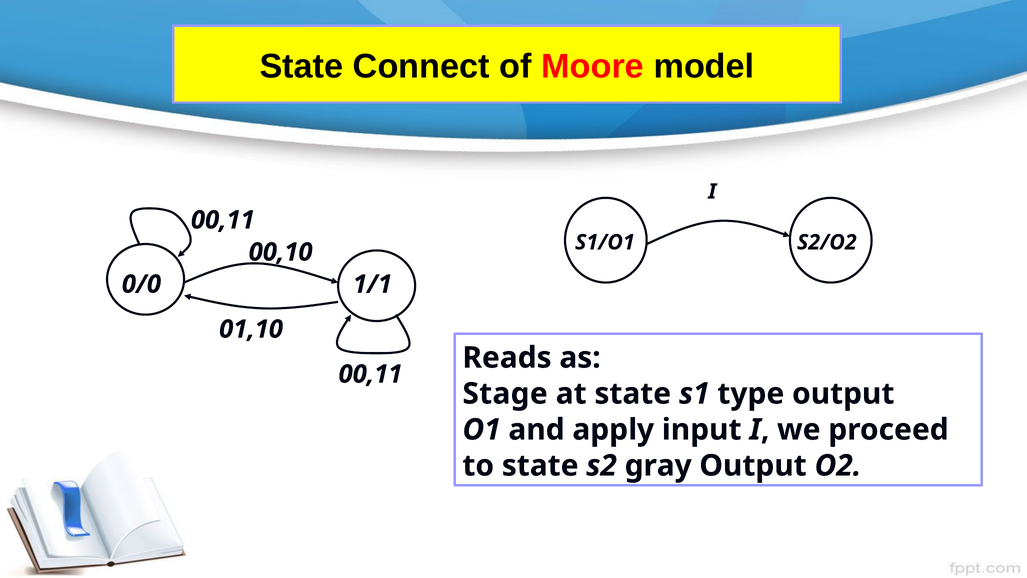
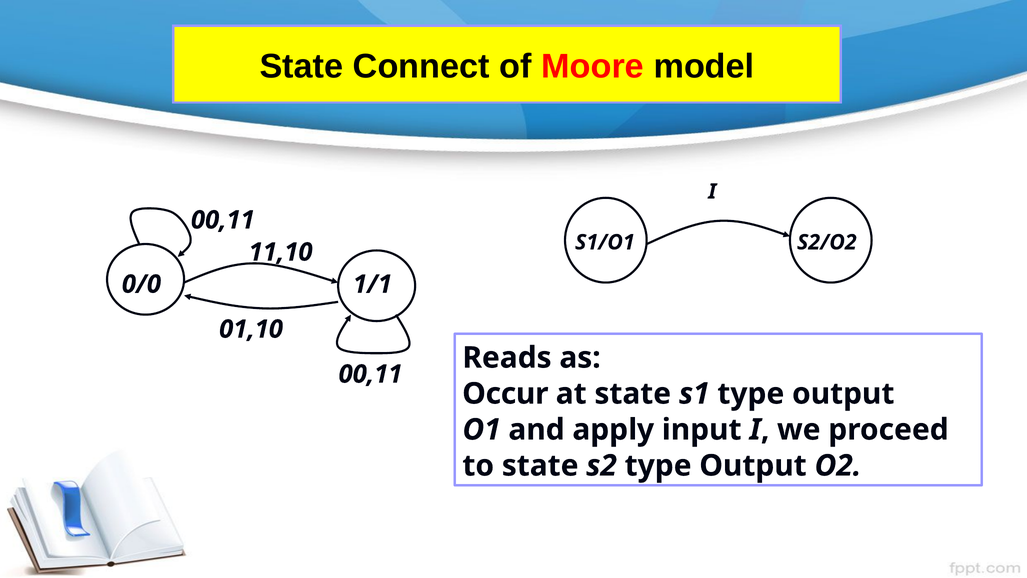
00,10: 00,10 -> 11,10 (281, 252)
Stage: Stage -> Occur (505, 394)
s2 gray: gray -> type (658, 465)
